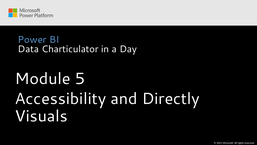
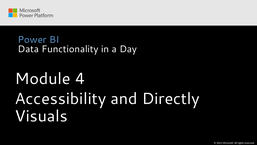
Charticulator: Charticulator -> Functionality (70, 49)
5: 5 -> 4 (80, 79)
